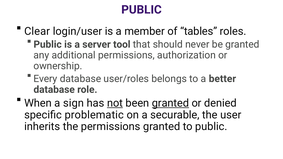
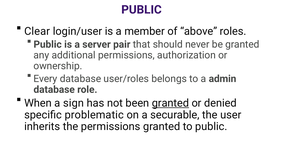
tables: tables -> above (199, 31)
tool: tool -> pair (122, 44)
better: better -> admin (222, 79)
not underline: present -> none (115, 103)
